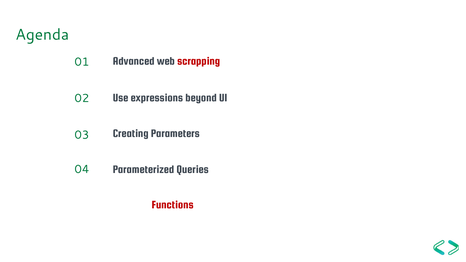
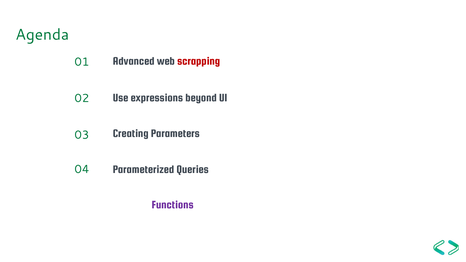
Functions colour: red -> purple (173, 205)
